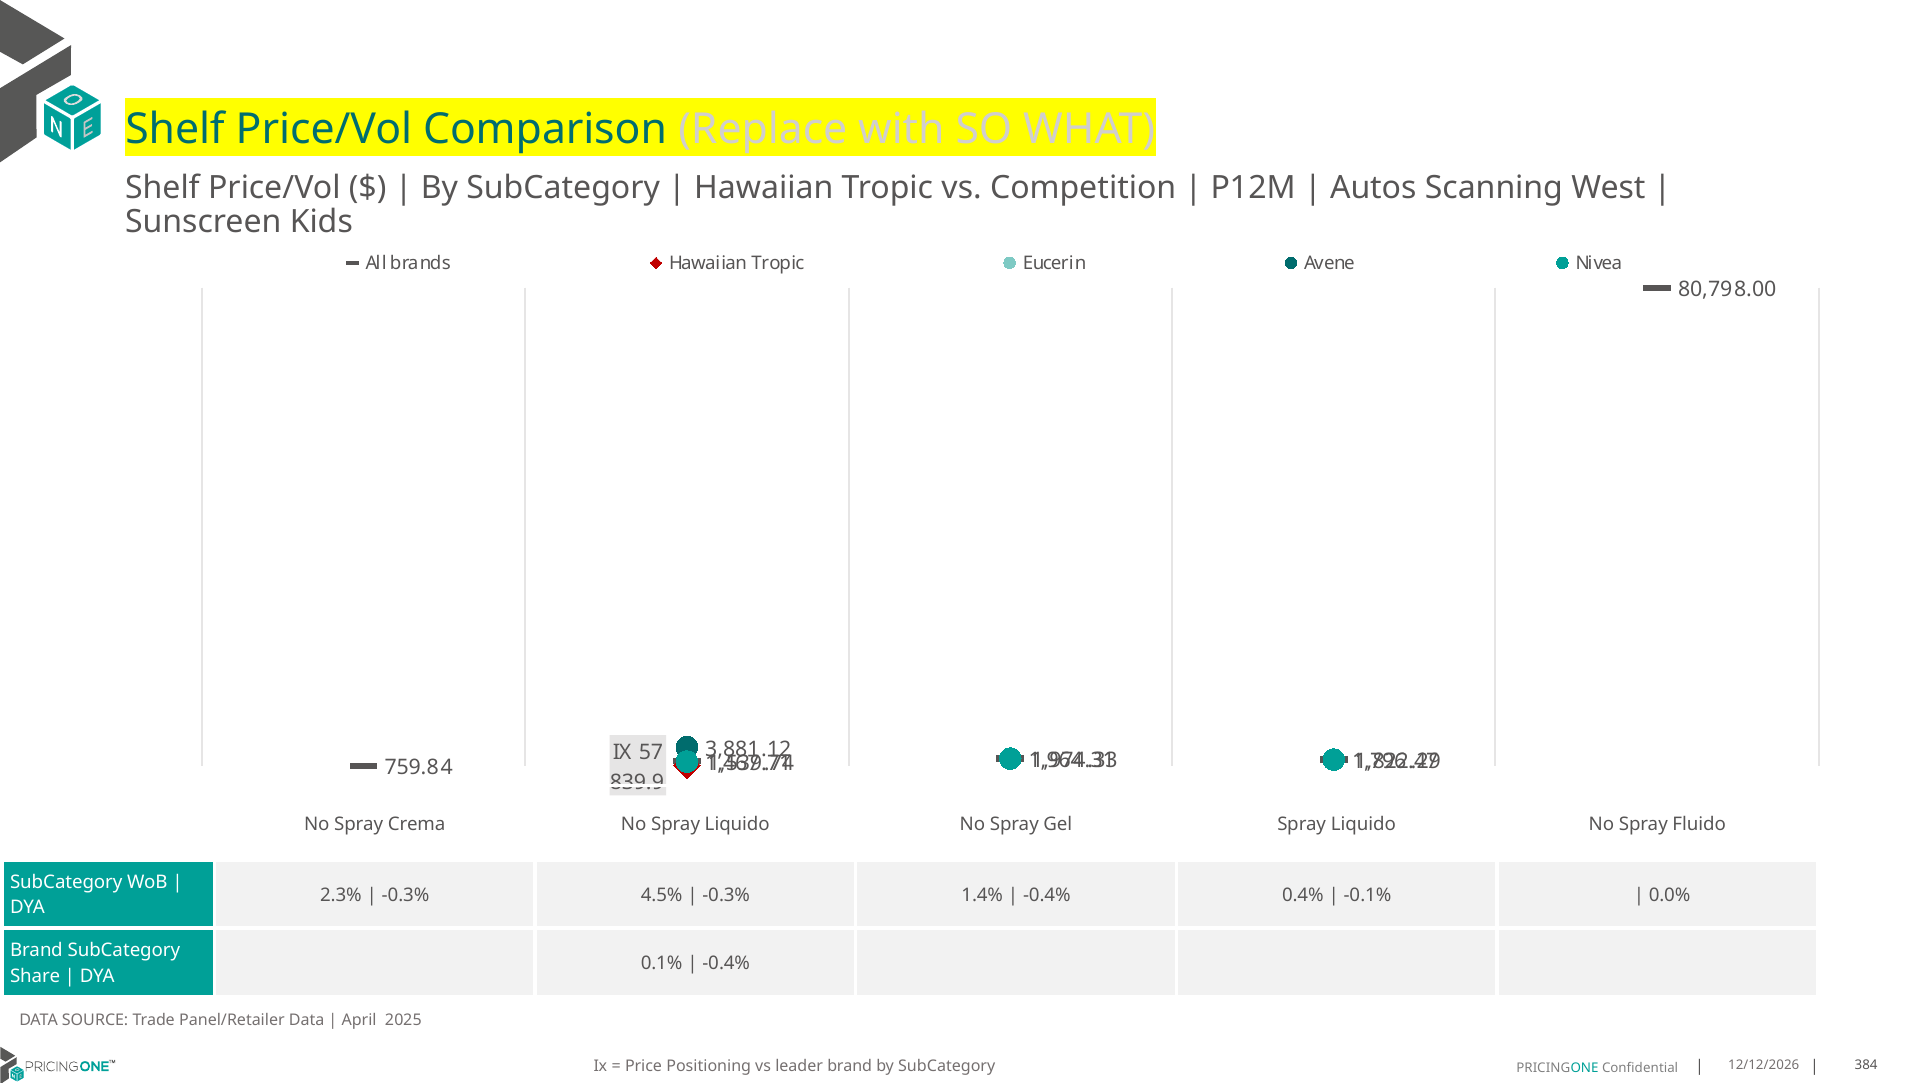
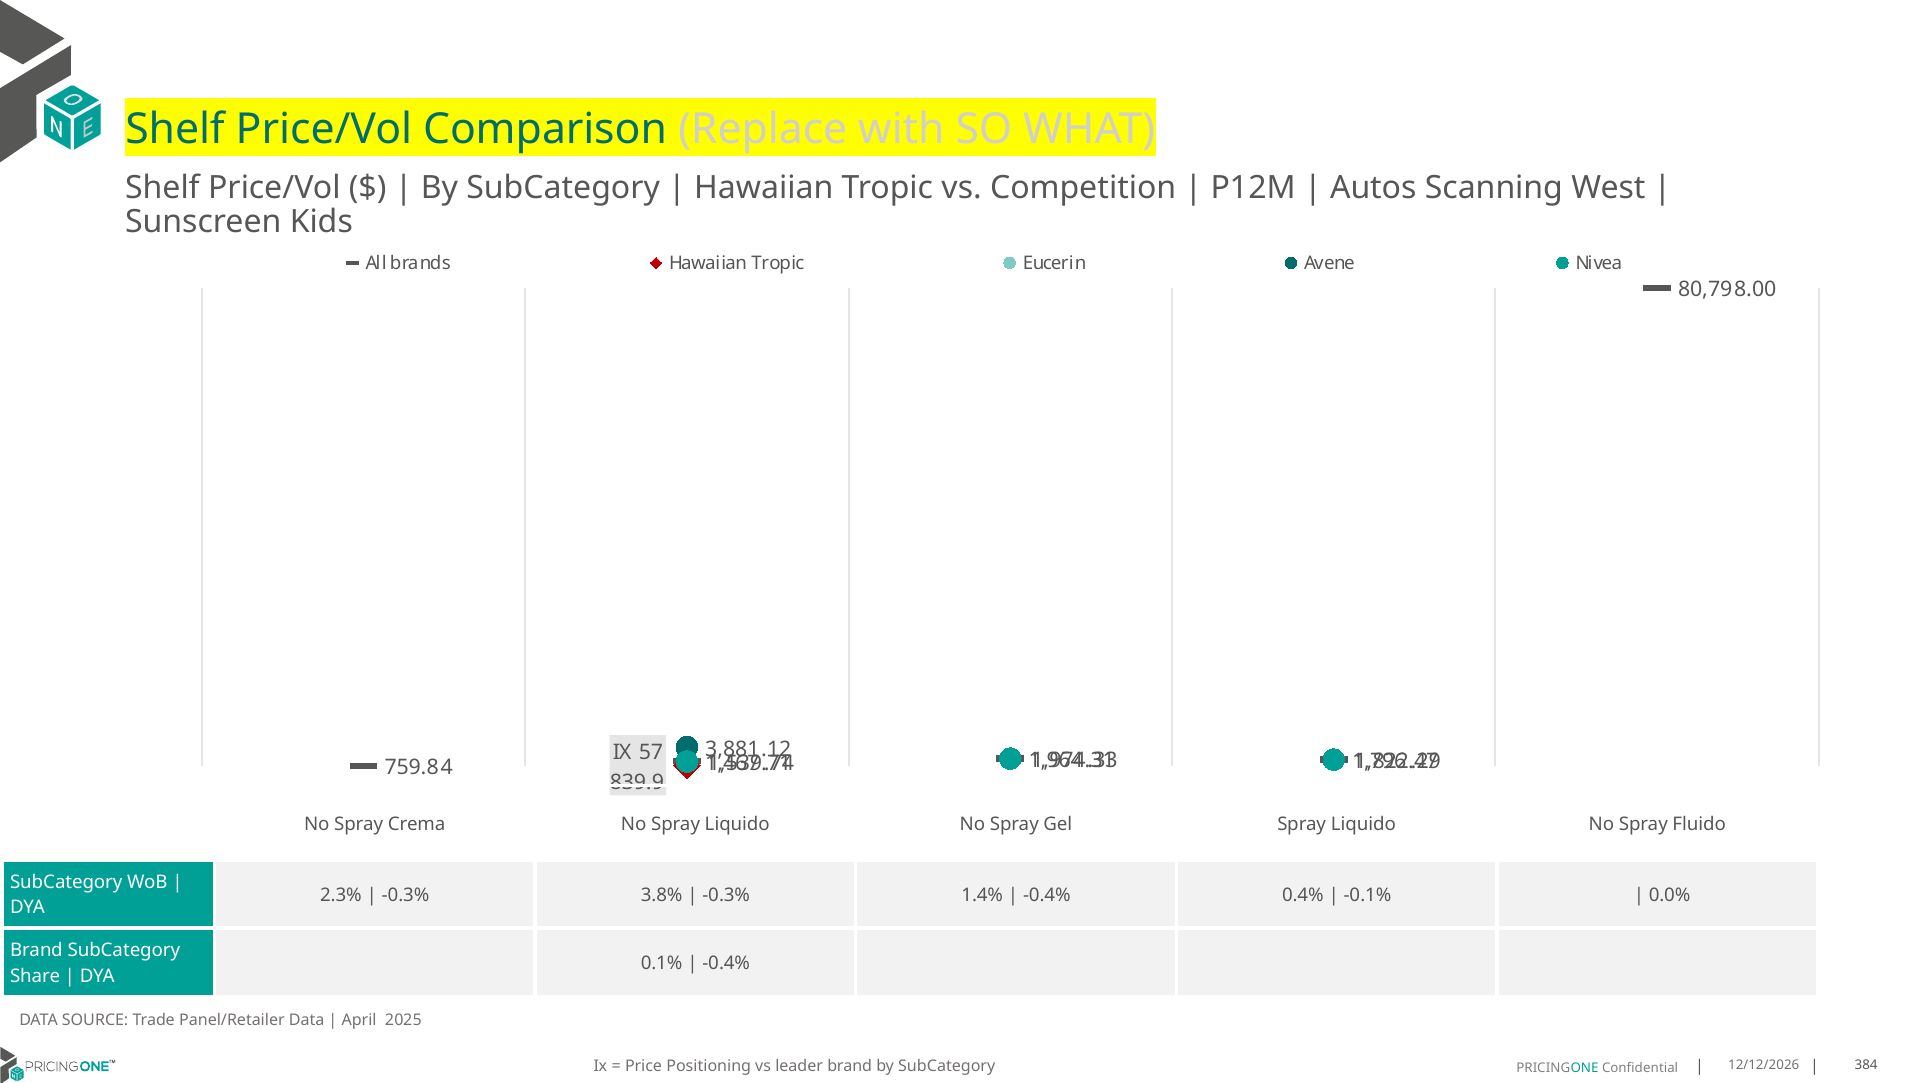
4.5%: 4.5% -> 3.8% (662, 895)
